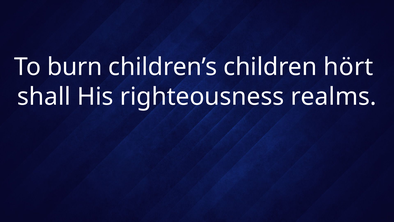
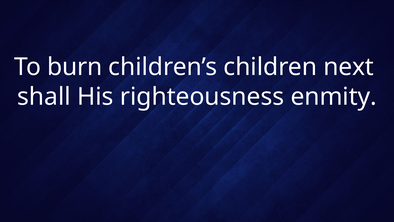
hört: hört -> next (349, 67)
realms: realms -> enmity (334, 96)
